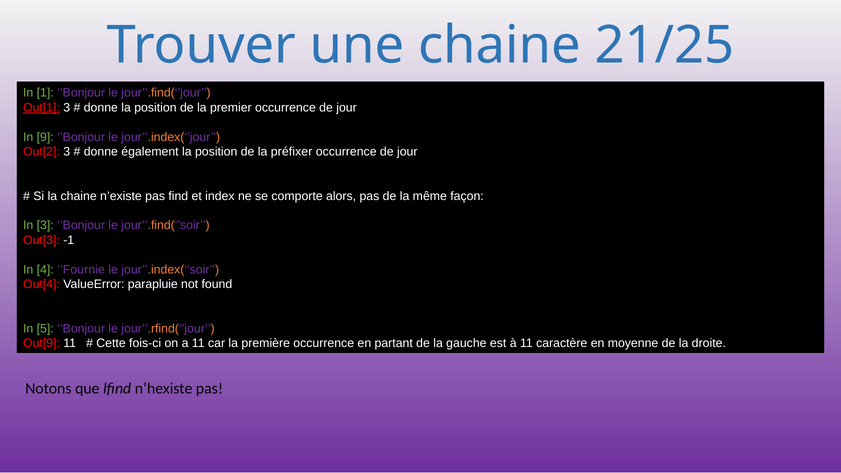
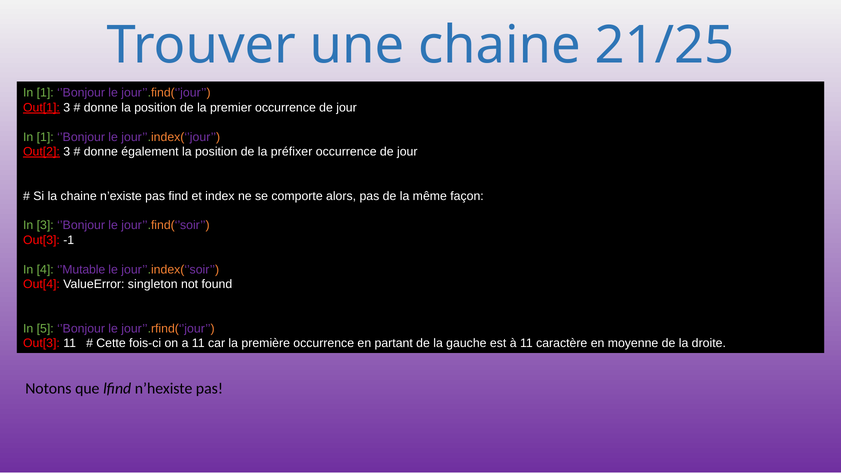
9: 9 -> 1 (45, 137)
Out[2 underline: none -> present (41, 152)
’Fournie: ’Fournie -> ’Mutable (81, 270)
parapluie: parapluie -> singleton (153, 284)
Out[9: Out[9 -> Out[3 (41, 343)
